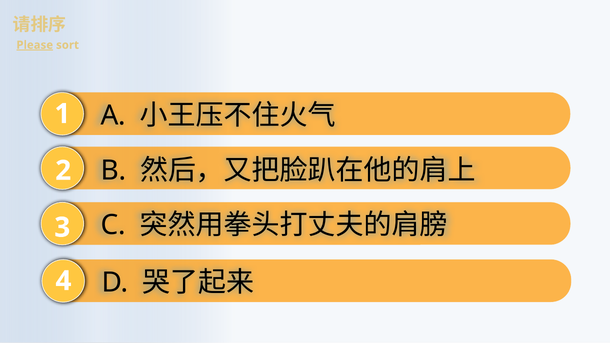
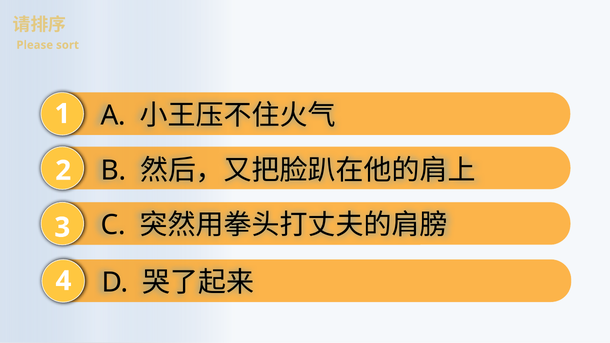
Please underline: present -> none (35, 45)
